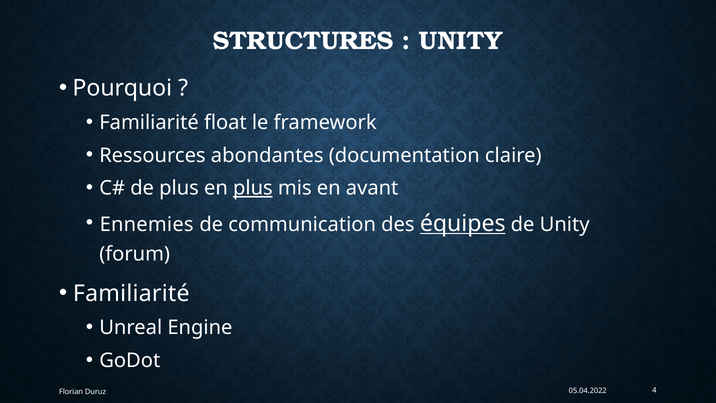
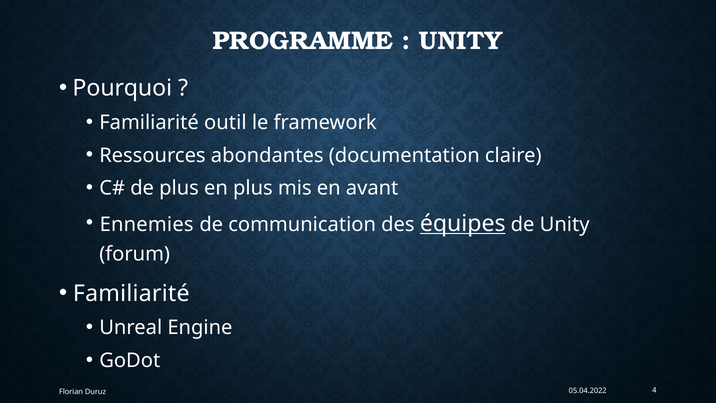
STRUCTURES: STRUCTURES -> PROGRAMME (303, 41)
float: float -> outil (225, 123)
plus underline: present -> none (253, 188)
